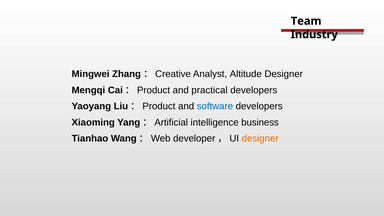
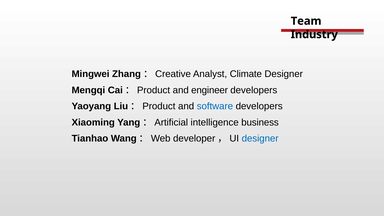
Altitude: Altitude -> Climate (246, 74)
practical: practical -> engineer (210, 90)
designer colour: orange -> blue (260, 138)
